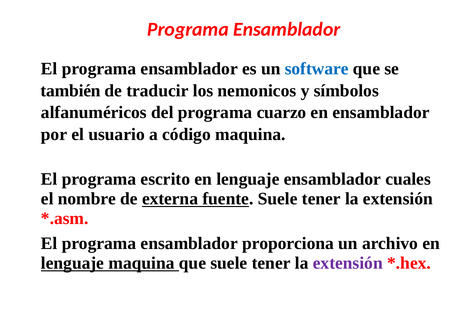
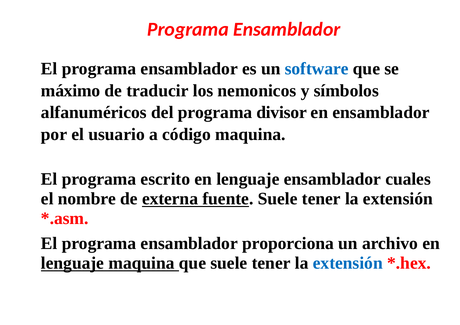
también: también -> máximo (71, 91)
cuarzo: cuarzo -> divisor (282, 113)
extensión colour: purple -> blue (348, 263)
